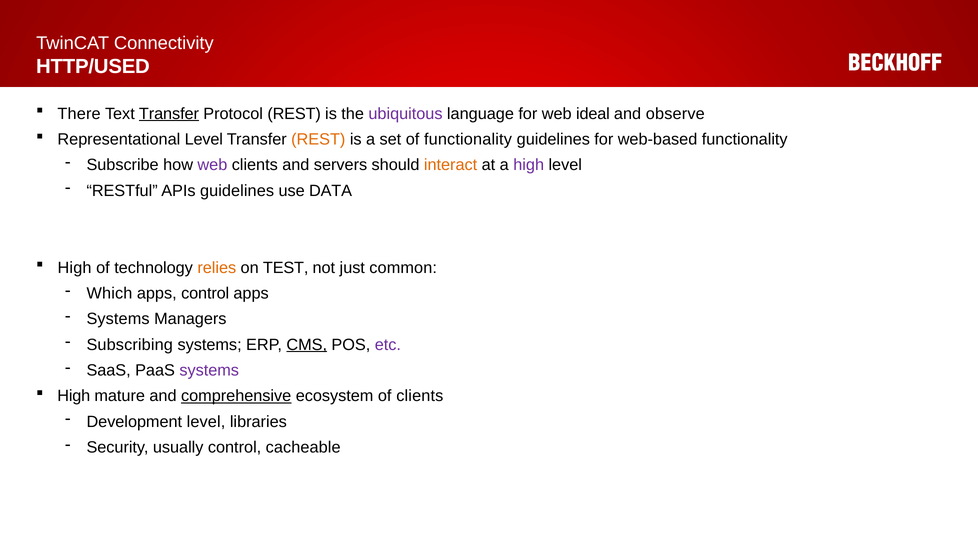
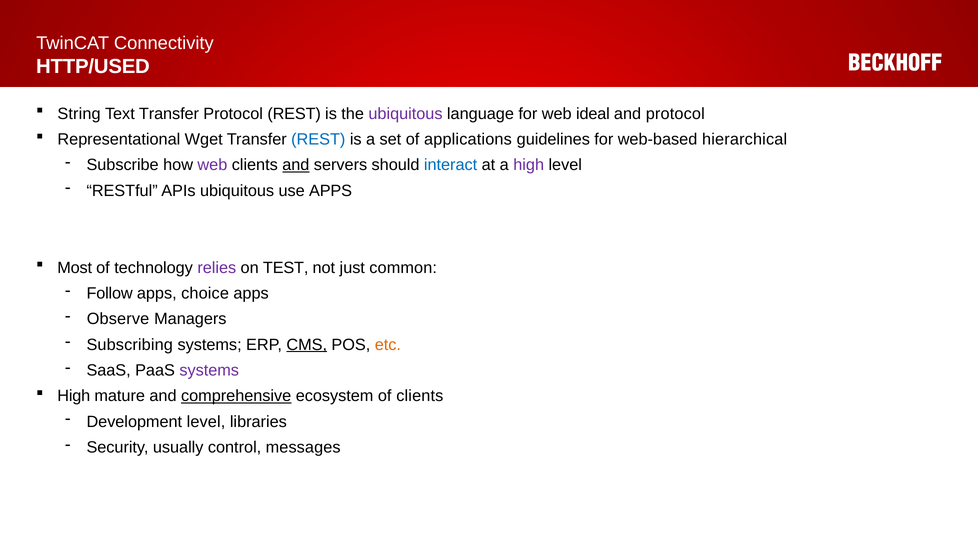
There: There -> String (79, 114)
Transfer underline: present -> none (169, 114)
and observe: observe -> protocol (675, 114)
Representational Level: Level -> Wget (204, 139)
REST colour: orange -> blue (318, 139)
of functionality: functionality -> applications (468, 139)
web-based functionality: functionality -> hierarchical (745, 139)
and underline: none -> present (296, 165)
interact colour: orange -> blue (451, 165)
APIs guidelines: guidelines -> ubiquitous (237, 191)
use DATA: DATA -> APPS (331, 191)
High: High -> Most (75, 268)
relies colour: orange -> purple (217, 268)
Which: Which -> Follow (110, 293)
apps control: control -> choice (205, 293)
Systems: Systems -> Observe (118, 319)
etc colour: purple -> orange (388, 345)
cacheable: cacheable -> messages (303, 447)
